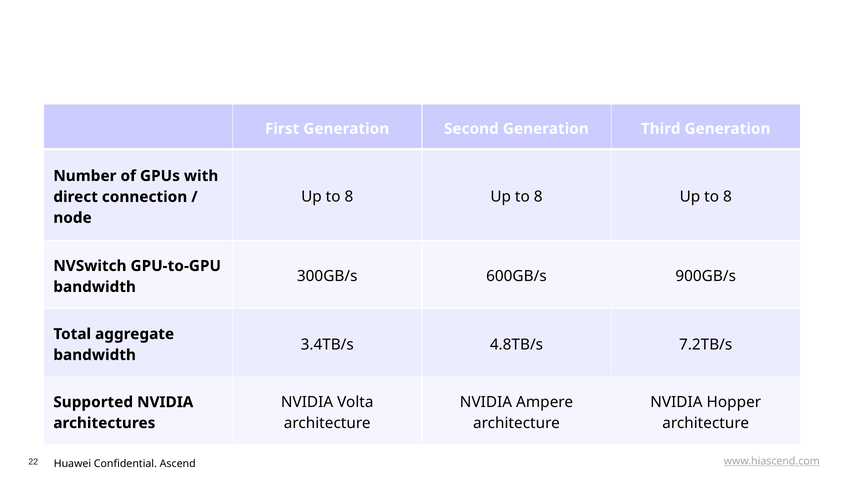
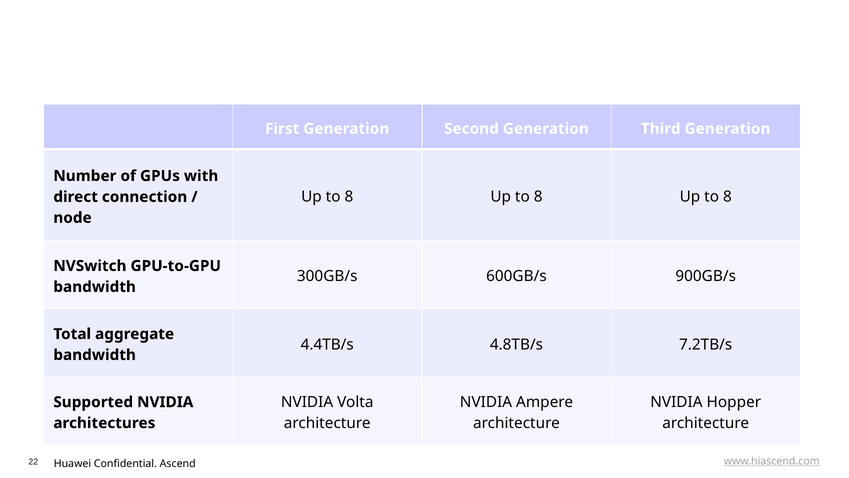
3.4TB/s: 3.4TB/s -> 4.4TB/s (327, 344)
